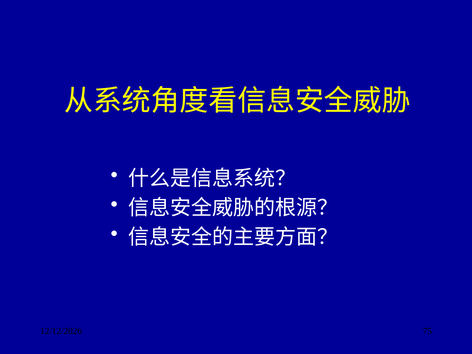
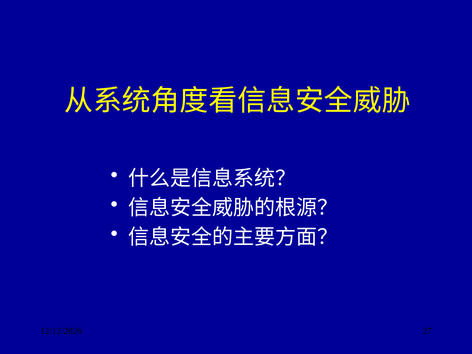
75: 75 -> 27 (427, 331)
